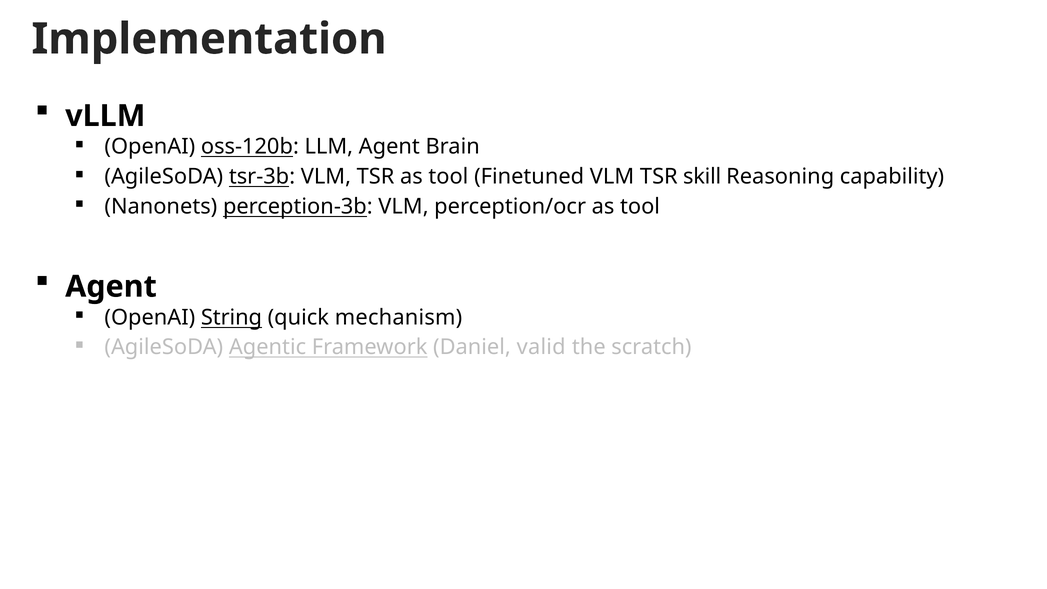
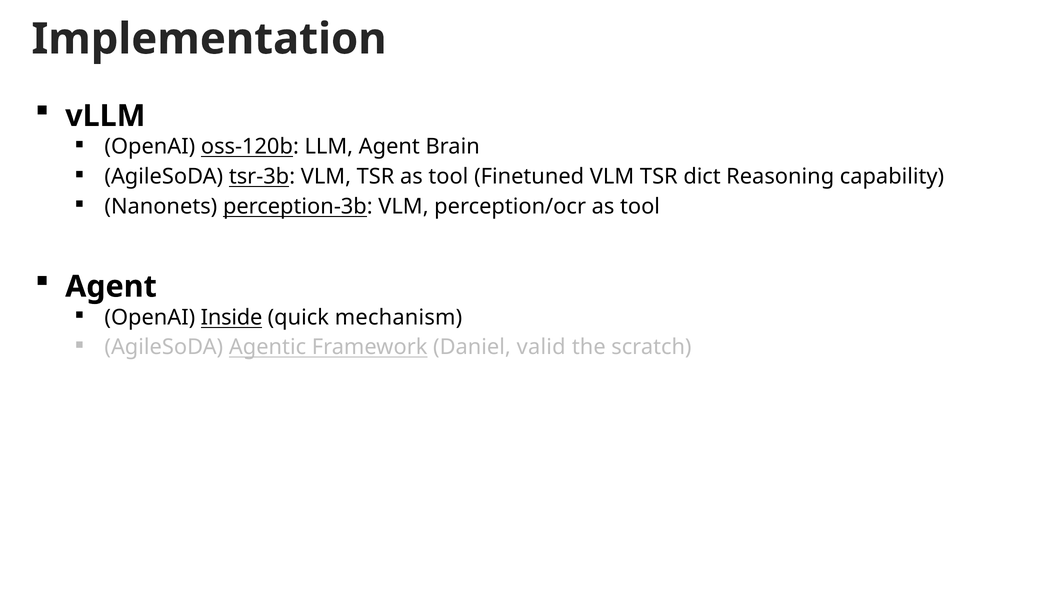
skill: skill -> dict (702, 177)
String: String -> Inside (232, 317)
